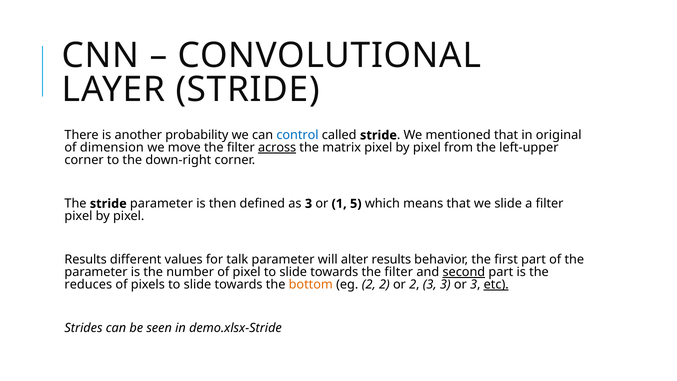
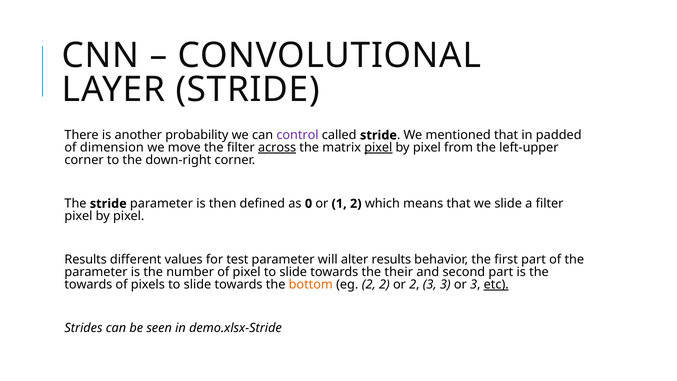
control colour: blue -> purple (298, 135)
original: original -> padded (559, 135)
pixel underline: none -> present (378, 147)
as 3: 3 -> 0 (309, 204)
1 5: 5 -> 2 (356, 204)
talk: talk -> test (237, 260)
towards the filter: filter -> their (399, 272)
second underline: present -> none (464, 272)
reduces: reduces -> towards (88, 284)
